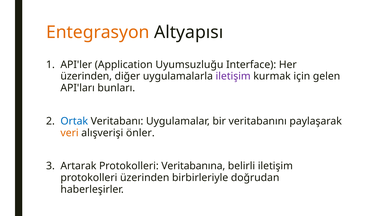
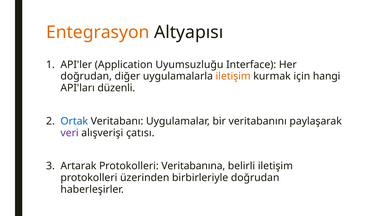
üzerinden: üzerinden -> doğrudan (86, 76)
iletişim colour: purple -> orange (233, 76)
gelen: gelen -> hangi (327, 76)
bunları: bunları -> düzenli (116, 88)
veri colour: orange -> purple (70, 133)
önler: önler -> çatısı (140, 133)
